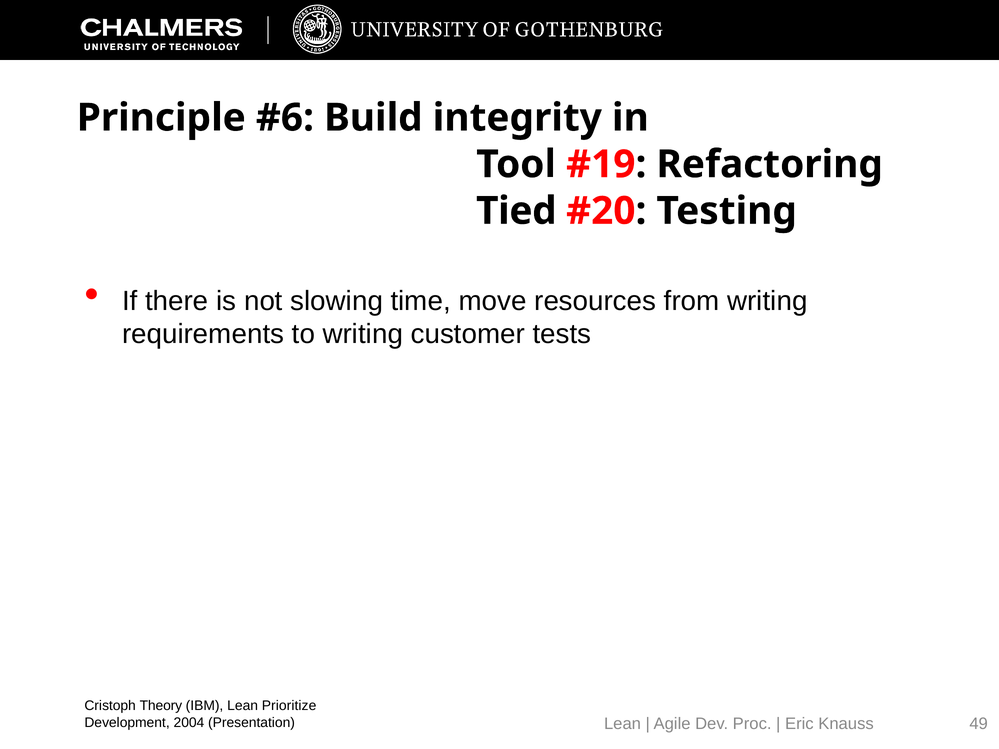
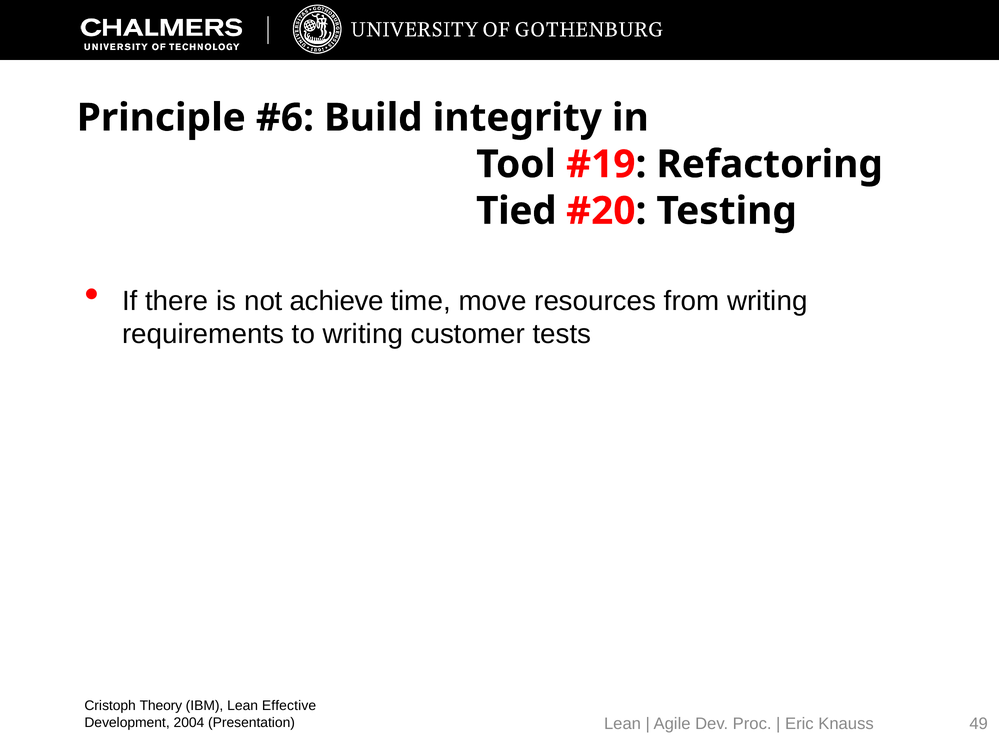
slowing: slowing -> achieve (337, 301)
Prioritize: Prioritize -> Effective (289, 706)
